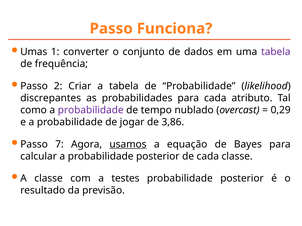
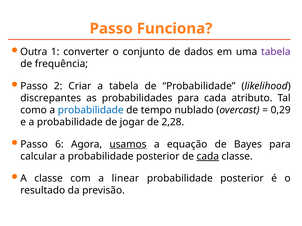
Umas: Umas -> Outra (34, 52)
probabilidade colour: purple -> blue (91, 110)
3,86: 3,86 -> 2,28 (173, 122)
7: 7 -> 6 (59, 145)
cada underline: none -> present (208, 157)
testes: testes -> linear (125, 179)
